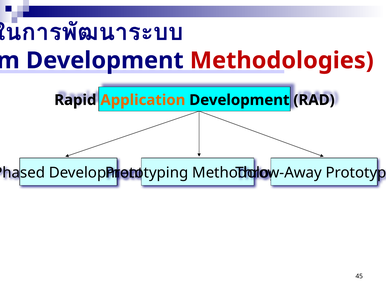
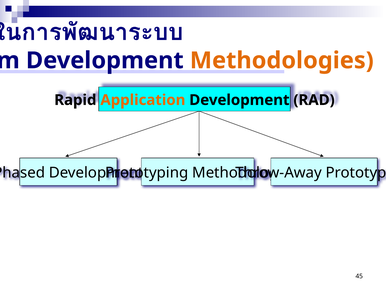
Methodologies colour: red -> orange (282, 61)
